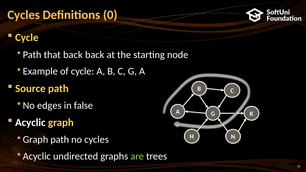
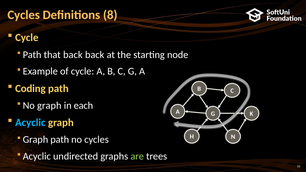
0: 0 -> 8 (110, 15)
Source: Source -> Coding (30, 89)
edges: edges -> graph (49, 106)
false: false -> each (83, 106)
Acyclic colour: white -> light blue (30, 123)
